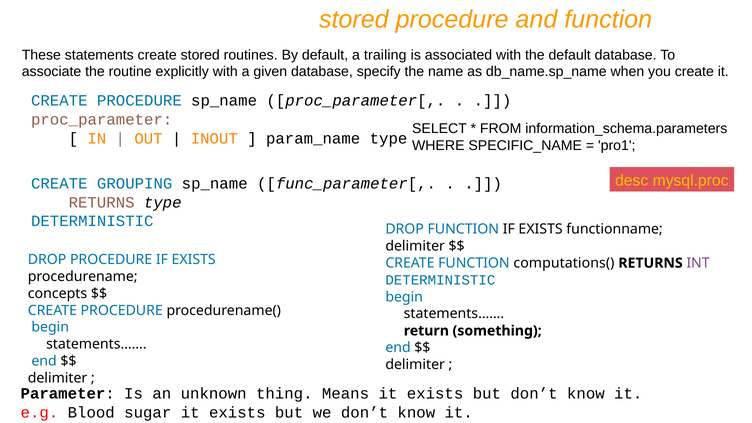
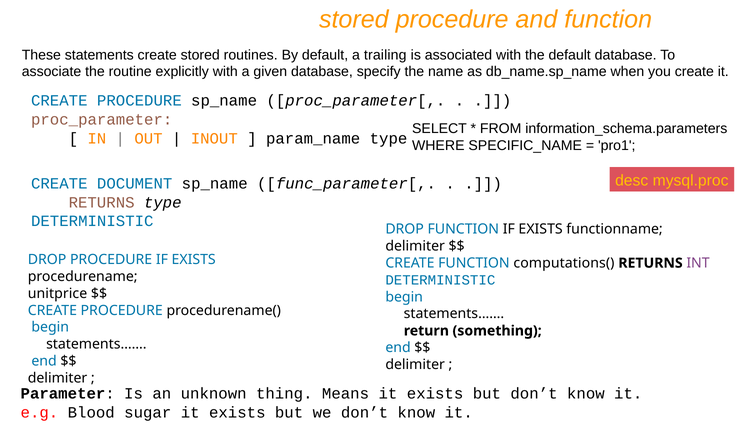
GROUPING: GROUPING -> DOCUMENT (135, 184)
concepts: concepts -> unitprice (58, 293)
